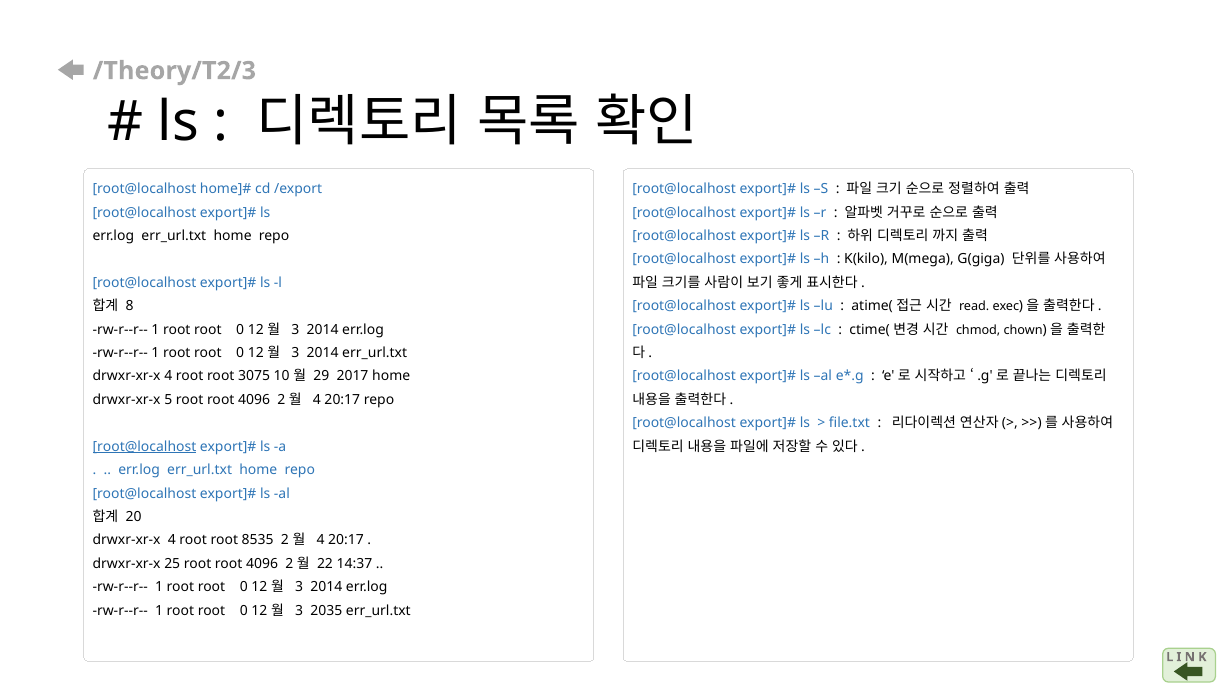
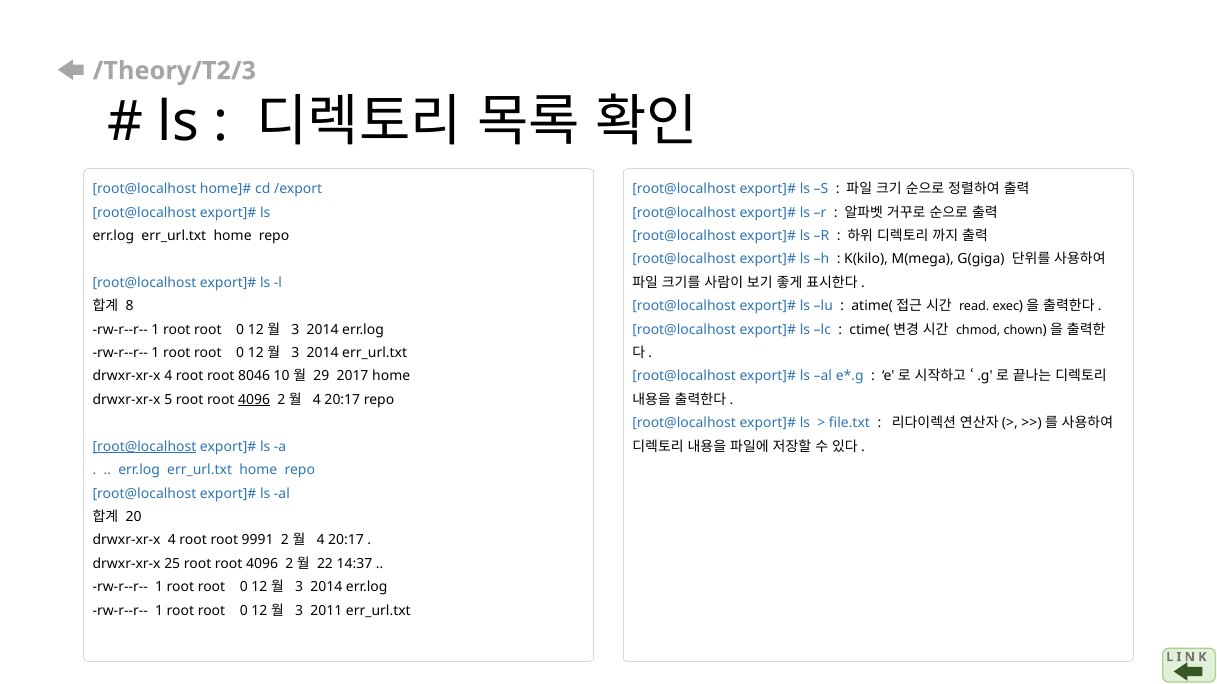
3075: 3075 -> 8046 (254, 377)
4096 underline: none -> present (254, 400)
8535: 8535 -> 9991 (258, 541)
2035: 2035 -> 2011 (326, 611)
